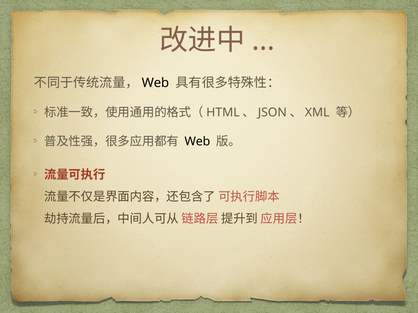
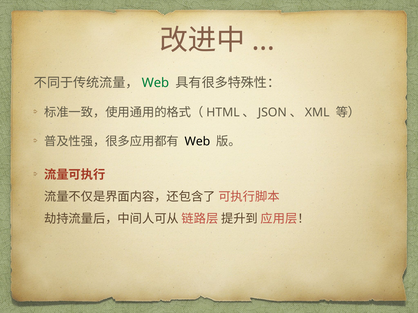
Web colour: black -> green (155, 83)
